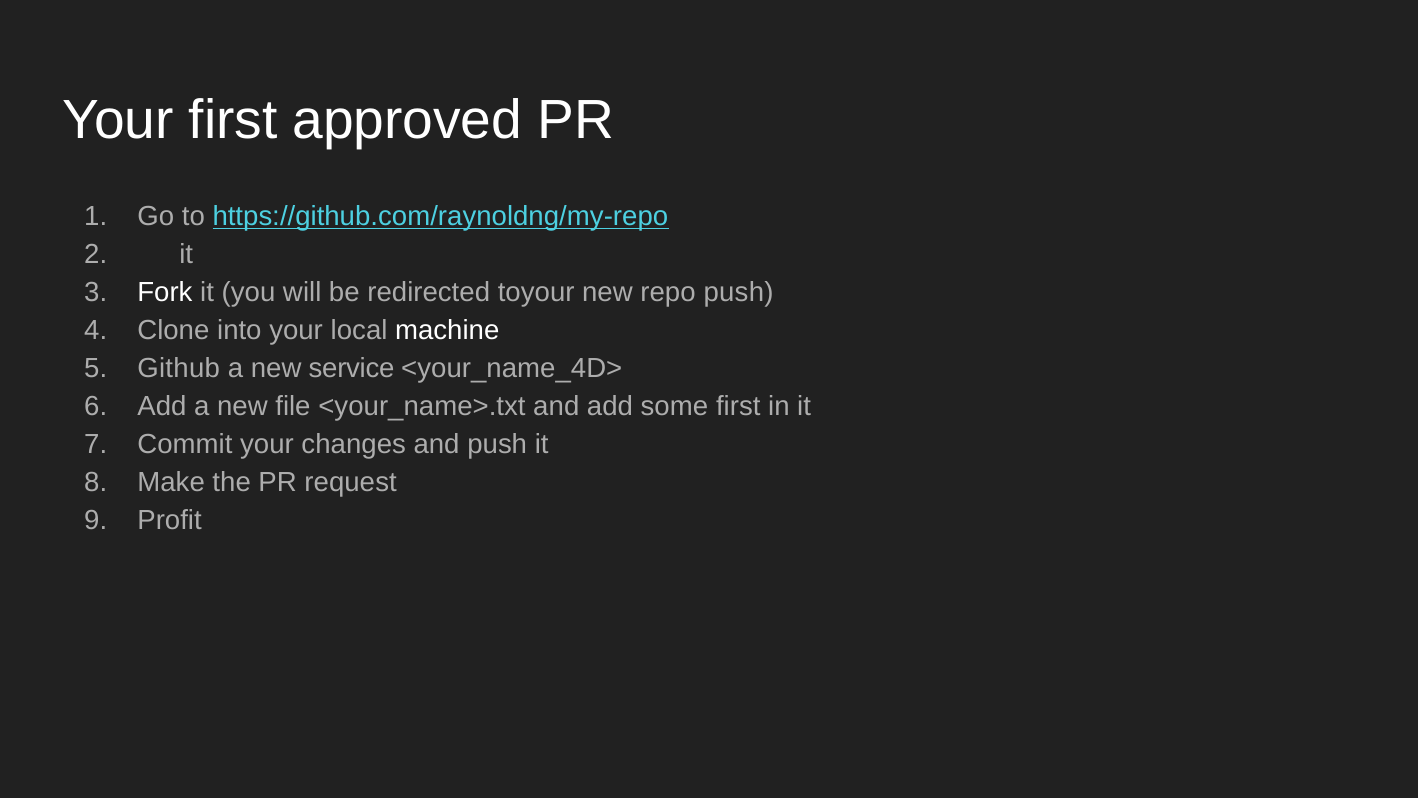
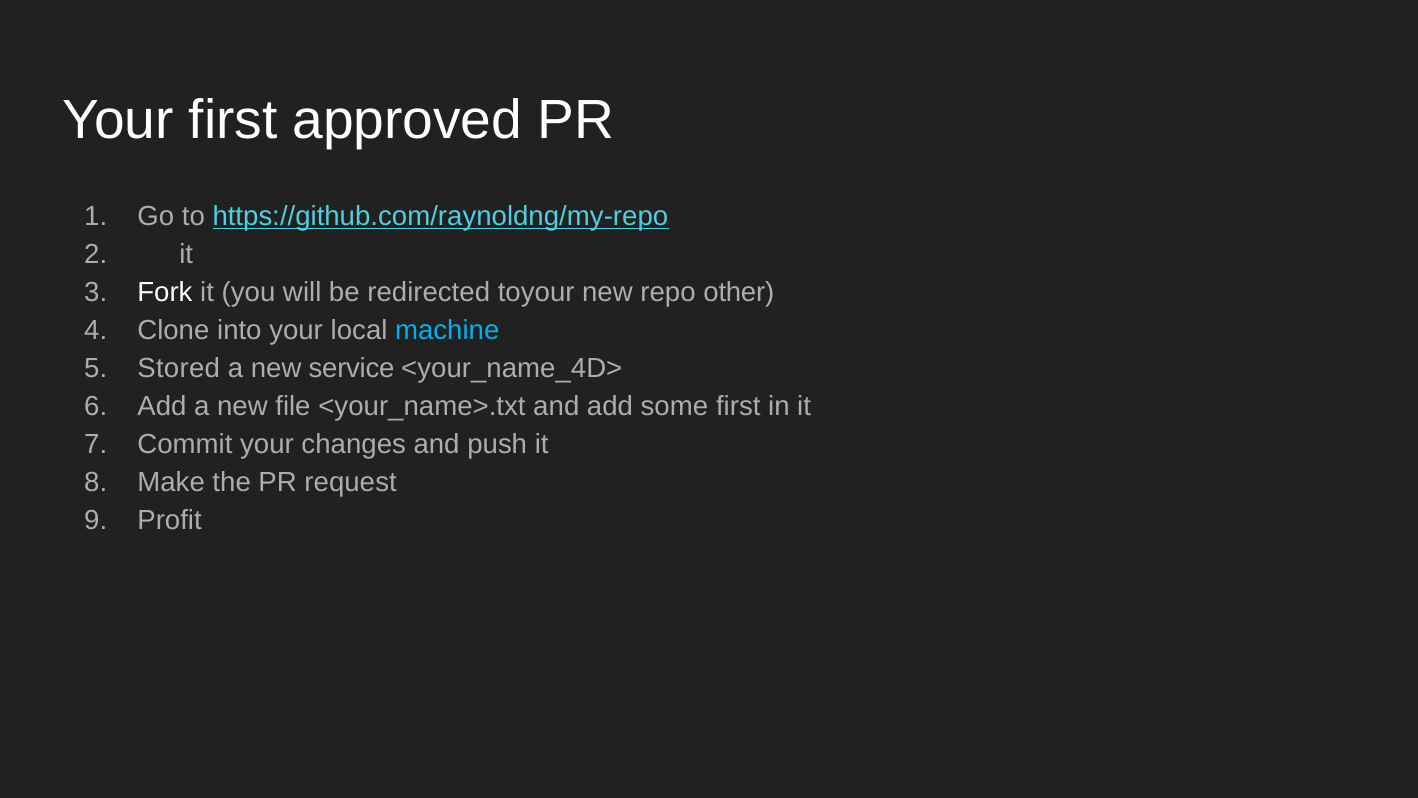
repo push: push -> other (739, 292)
machine colour: white -> light blue (447, 330)
Github: Github -> Stored (179, 368)
